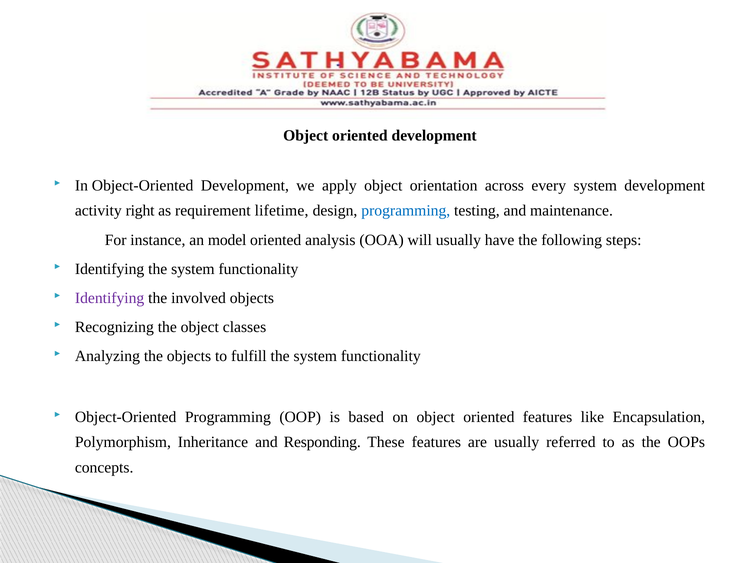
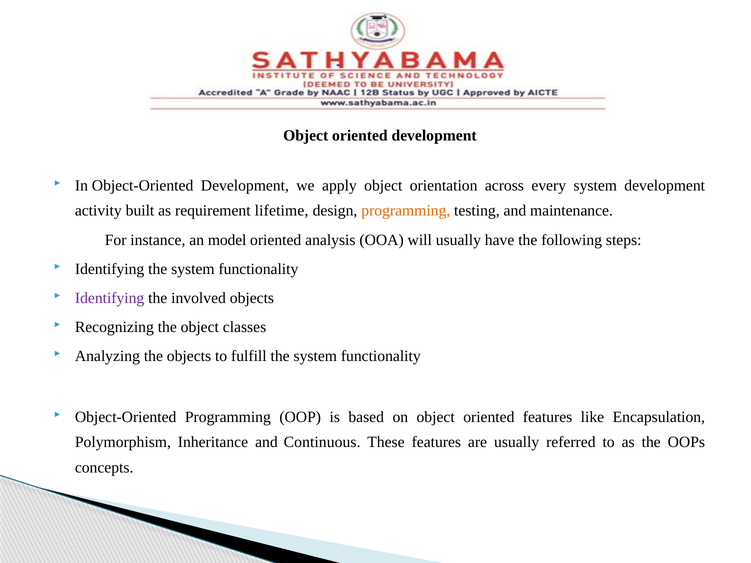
right: right -> built (140, 211)
programming colour: blue -> orange (406, 211)
Responding: Responding -> Continuous (322, 442)
